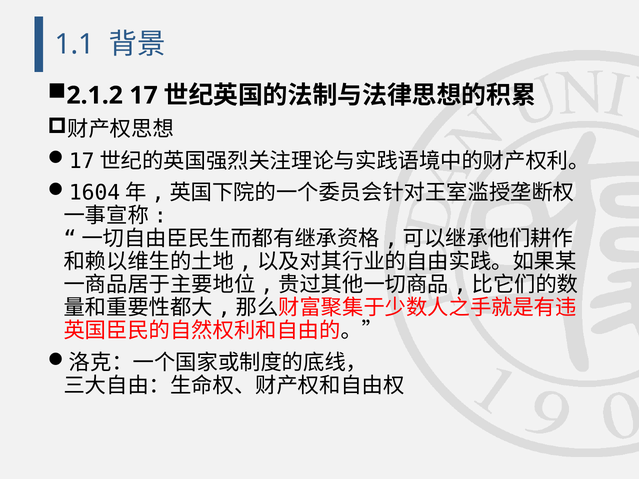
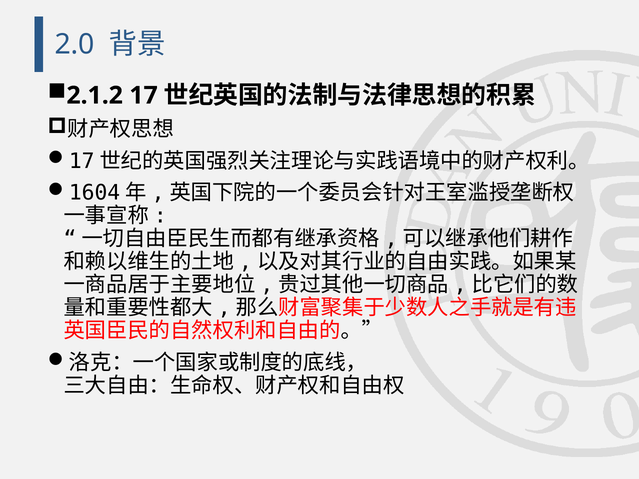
1.1: 1.1 -> 2.0 (75, 44)
